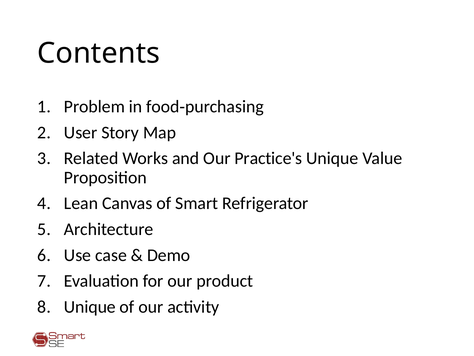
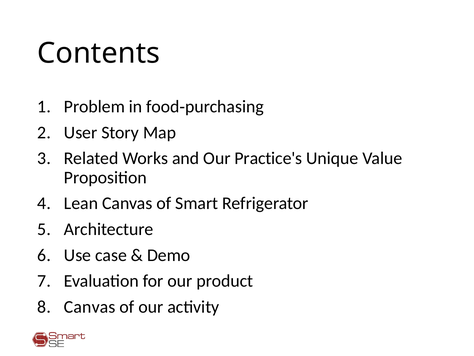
Unique: Unique -> Canvas (90, 306)
